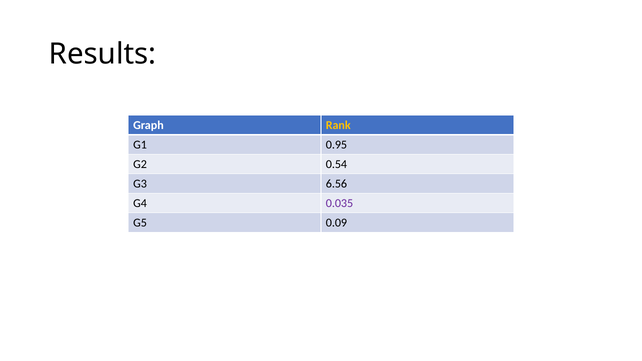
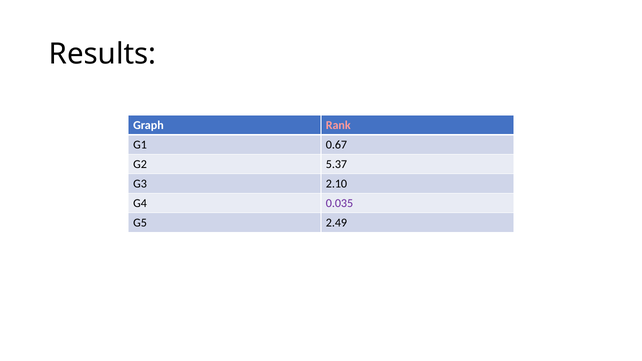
Rank colour: yellow -> pink (338, 125)
0.95: 0.95 -> 0.67 (336, 145)
0.54: 0.54 -> 5.37 (336, 164)
6.56: 6.56 -> 2.10 (336, 184)
0.09: 0.09 -> 2.49 (336, 223)
